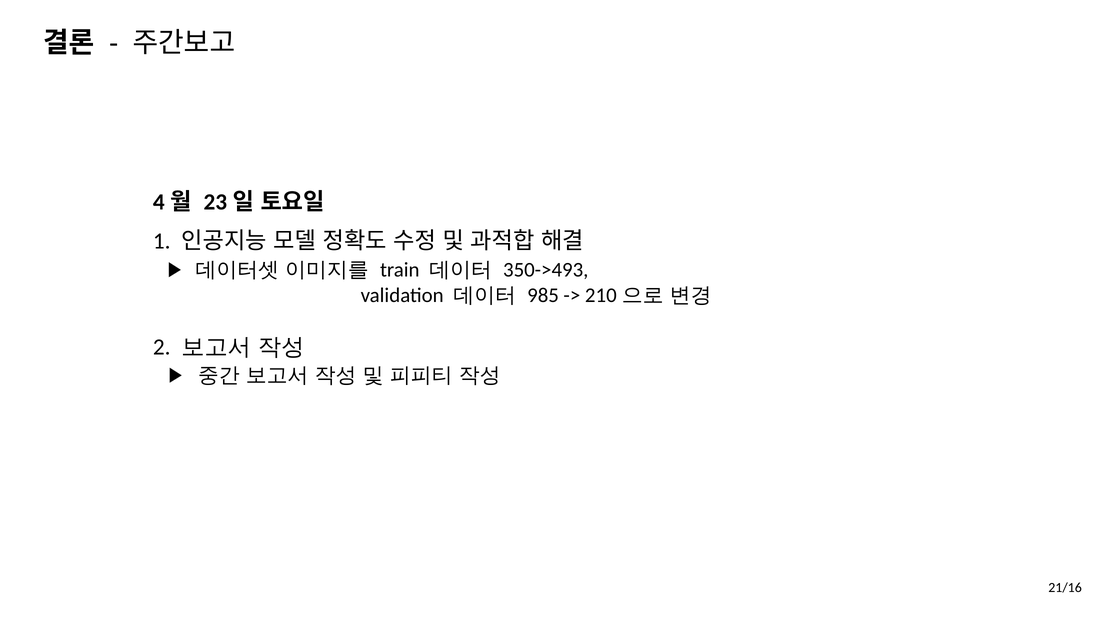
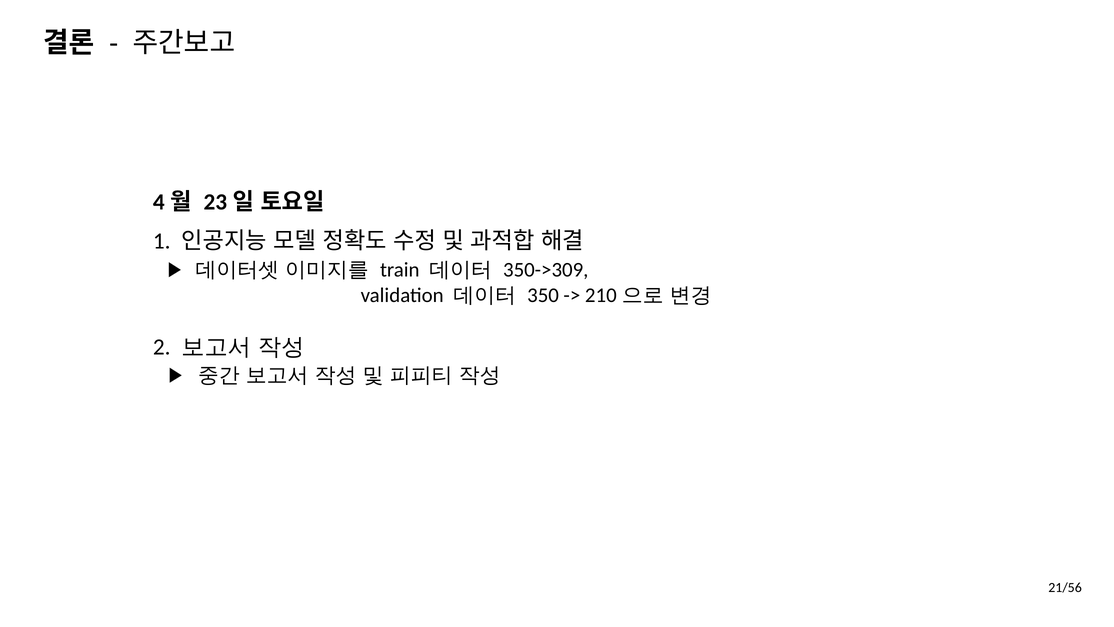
350->493: 350->493 -> 350->309 (546, 270)
985: 985 -> 350 (543, 295)
21/16: 21/16 -> 21/56 (1065, 587)
